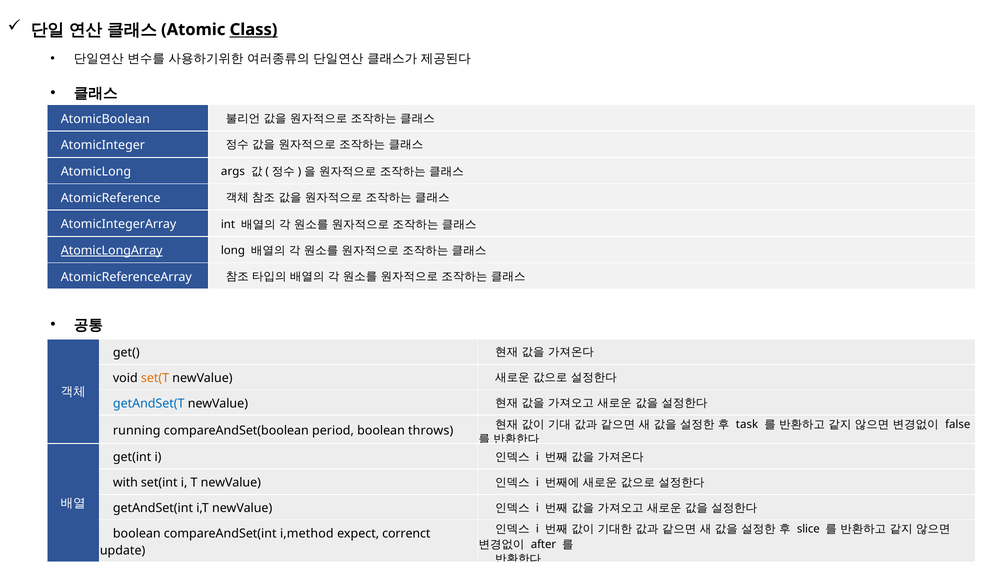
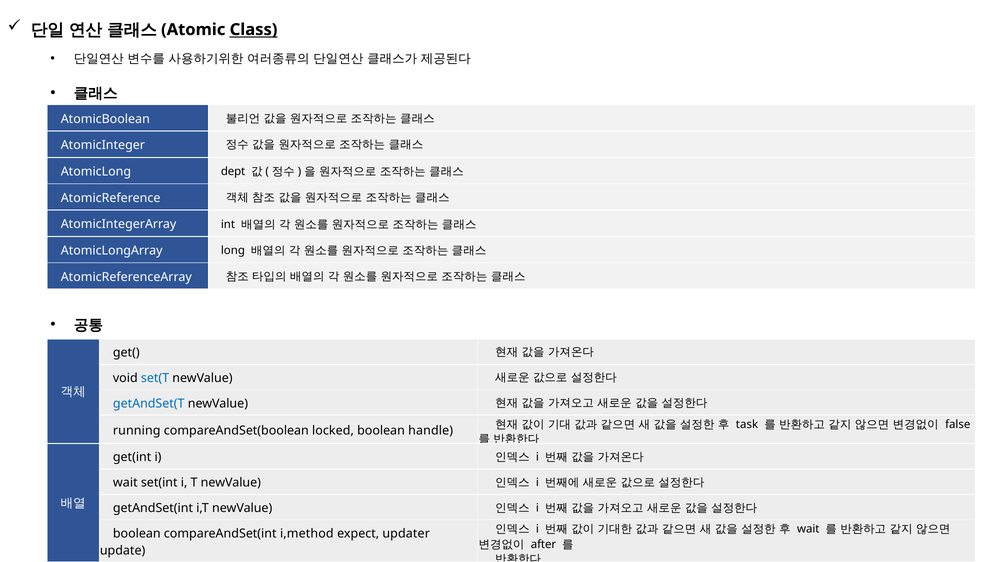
args: args -> dept (233, 172)
AtomicLongArray underline: present -> none (112, 251)
set(T colour: orange -> blue (155, 378)
period: period -> locked (333, 430)
throws: throws -> handle (431, 430)
with: with -> wait (125, 483)
slice: slice -> wait (808, 529)
correnct: correnct -> updater (406, 533)
